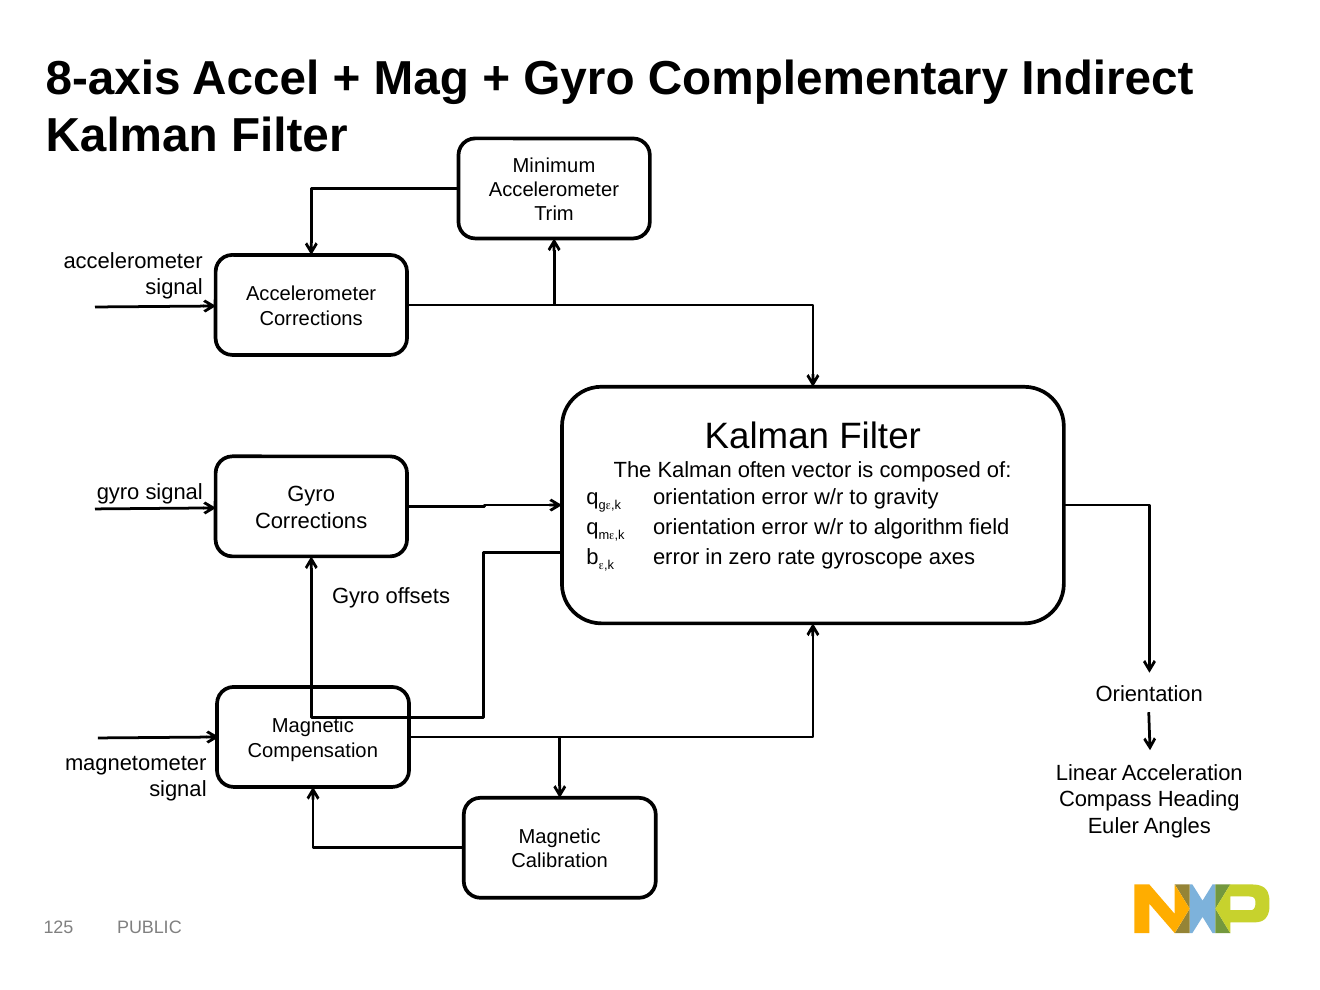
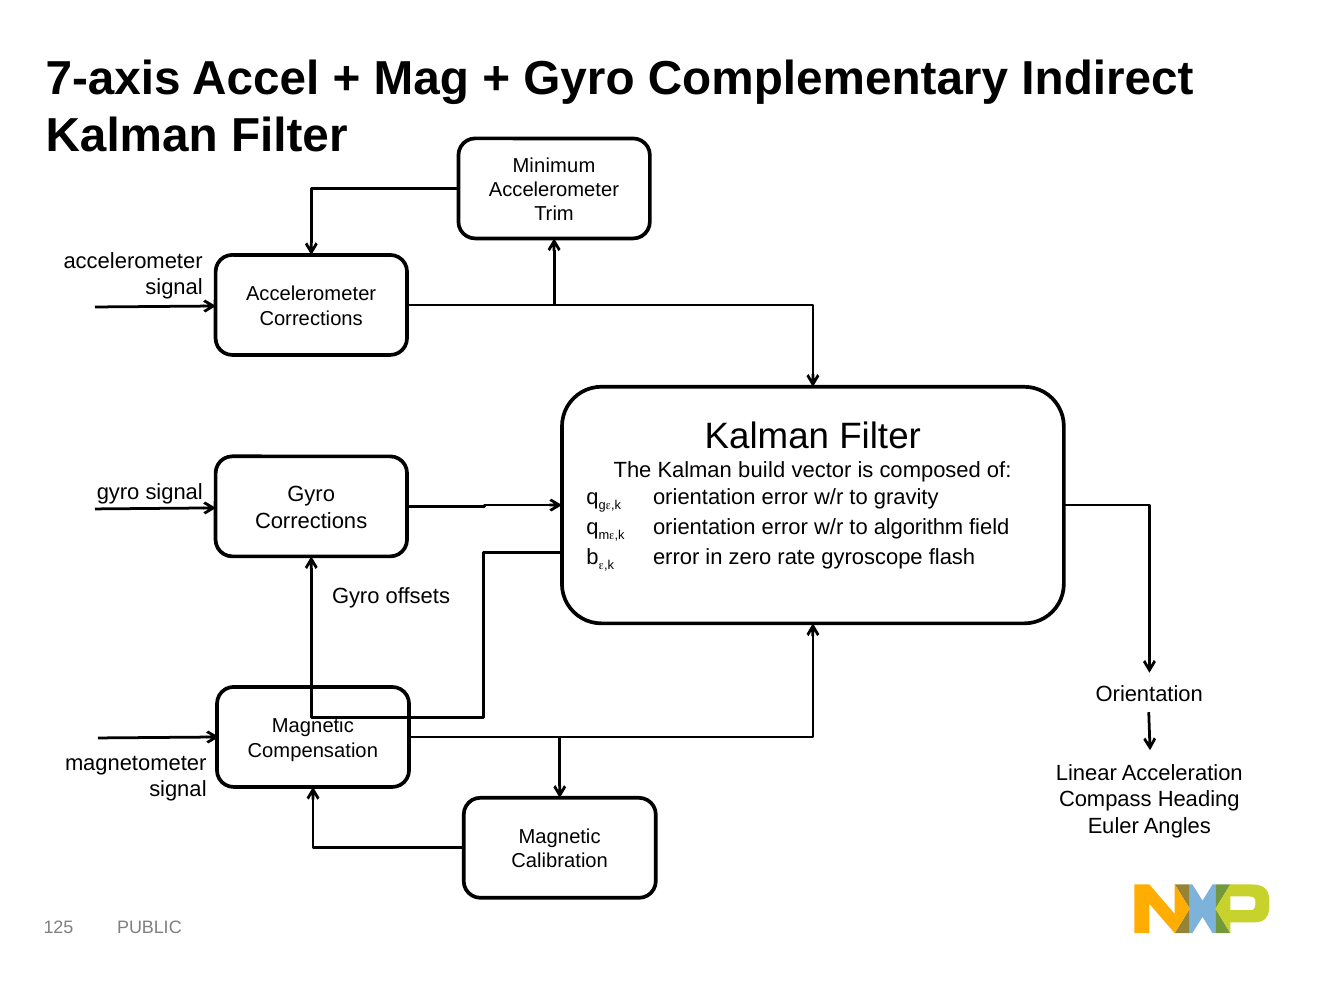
8-axis: 8-axis -> 7-axis (113, 79)
often: often -> build (762, 470)
axes: axes -> flash (952, 557)
